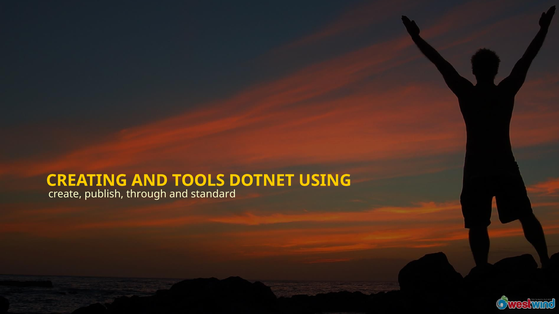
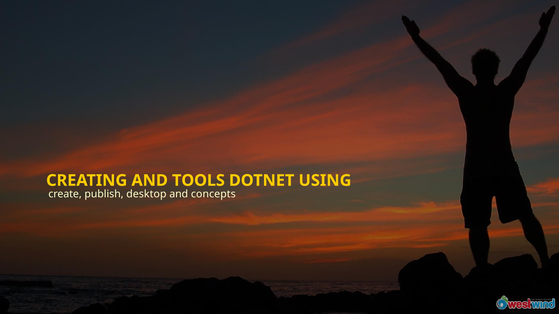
through: through -> desktop (146, 194)
standard: standard -> concepts (213, 194)
